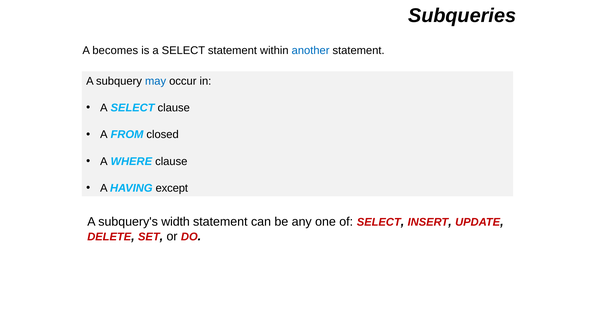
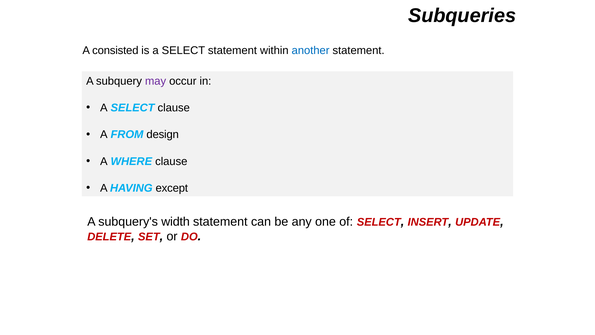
becomes: becomes -> consisted (115, 51)
may colour: blue -> purple (156, 81)
closed: closed -> design (163, 135)
